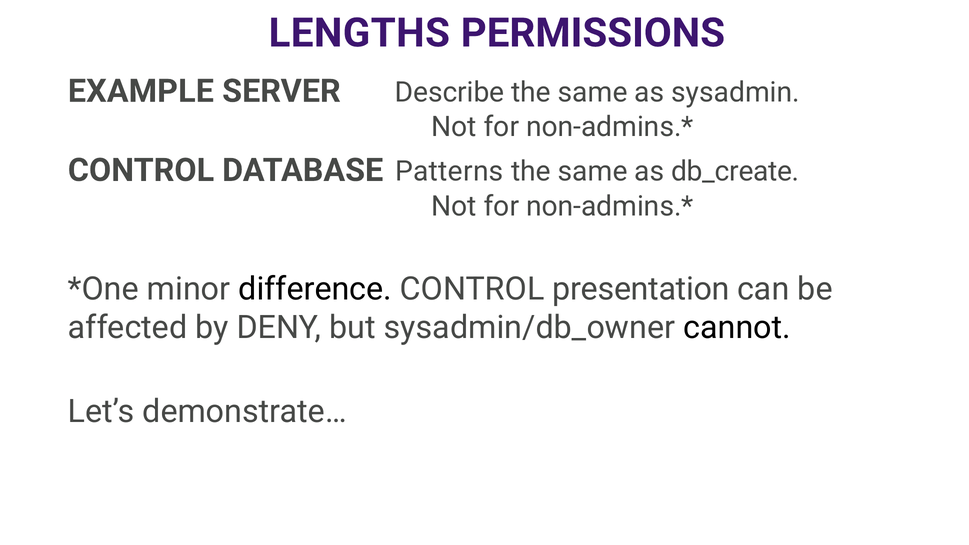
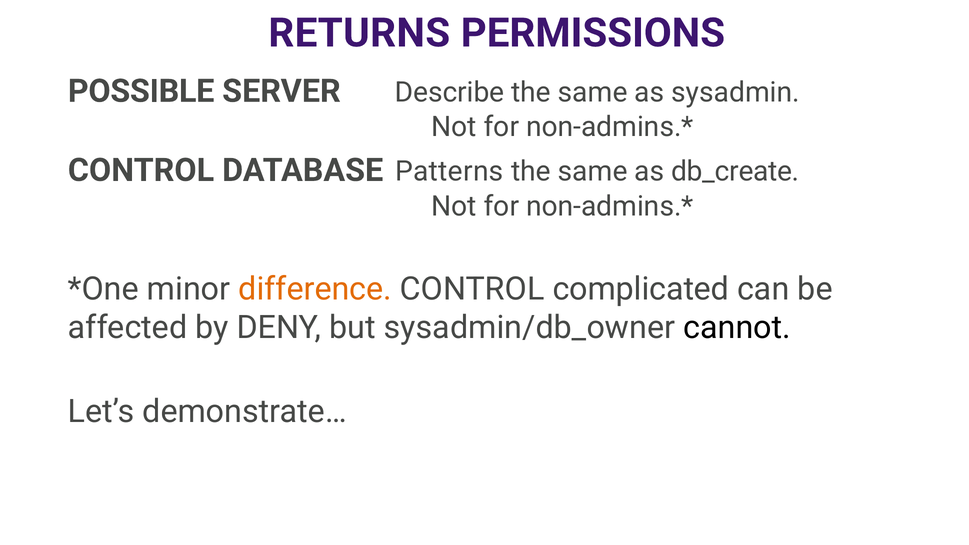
LENGTHS: LENGTHS -> RETURNS (359, 33)
EXAMPLE: EXAMPLE -> POSSIBLE (141, 91)
difference colour: black -> orange (315, 289)
presentation: presentation -> complicated (641, 289)
